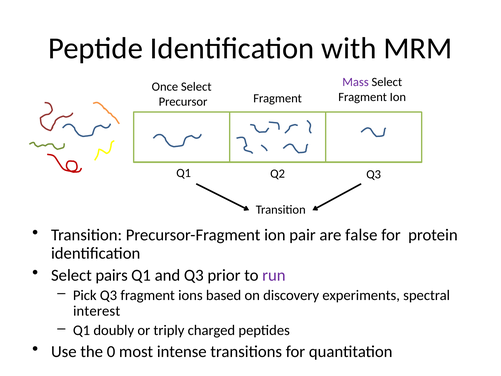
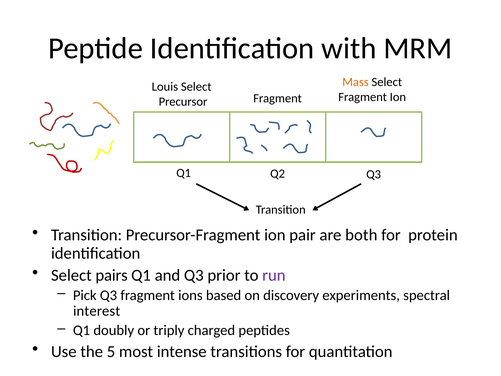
Mass colour: purple -> orange (356, 82)
Once: Once -> Louis (165, 87)
false: false -> both (361, 235)
0: 0 -> 5 (111, 351)
